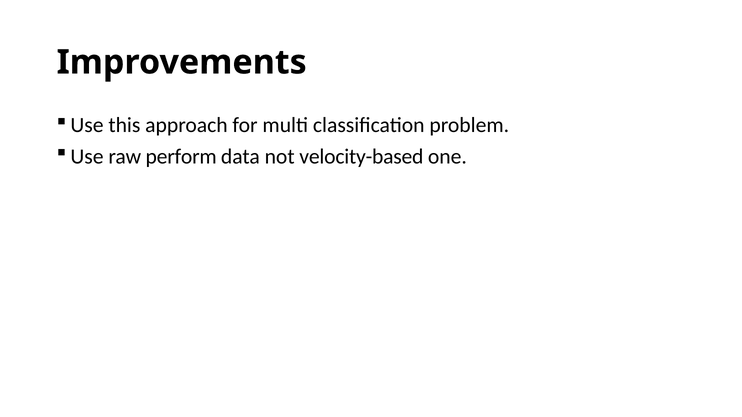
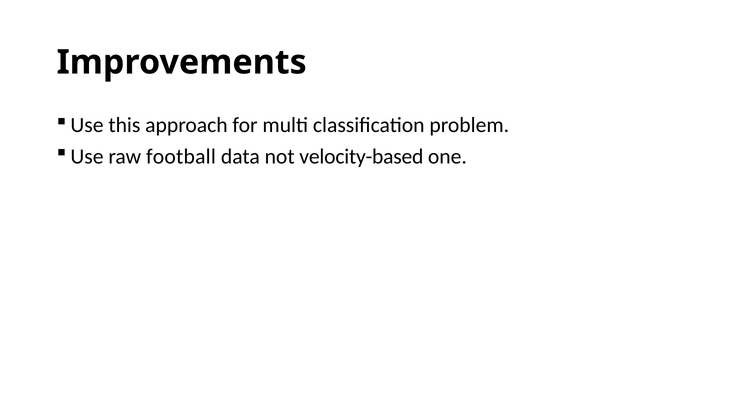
perform: perform -> football (181, 157)
